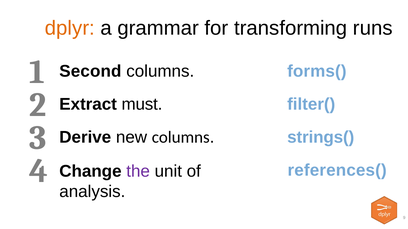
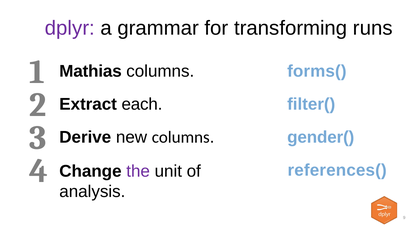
dplyr colour: orange -> purple (70, 28)
Second: Second -> Mathias (91, 71)
must: must -> each (142, 104)
strings(: strings( -> gender( (321, 138)
